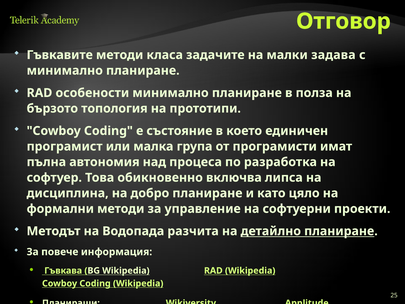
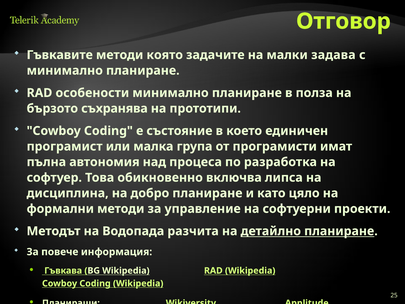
класа: класа -> която (165, 55)
топология: топология -> съхранява (114, 108)
